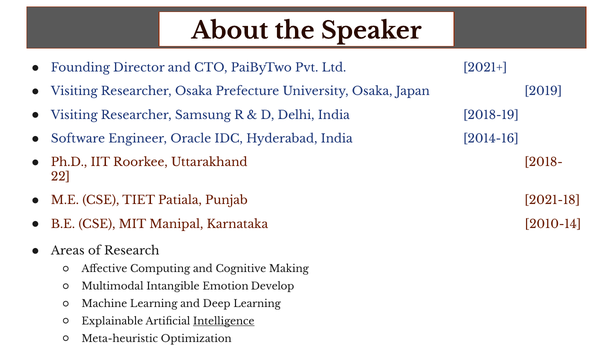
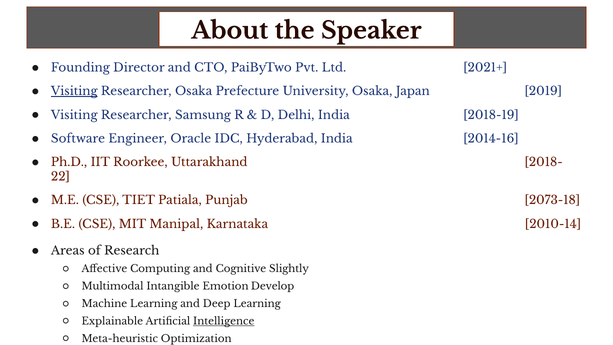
Visiting underline: none -> present (74, 91)
2021-18: 2021-18 -> 2073-18 (552, 200)
Making: Making -> Slightly (289, 269)
